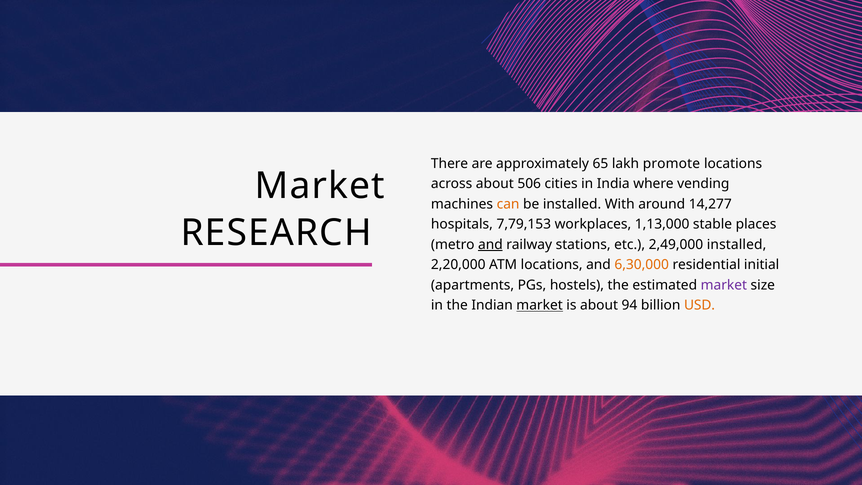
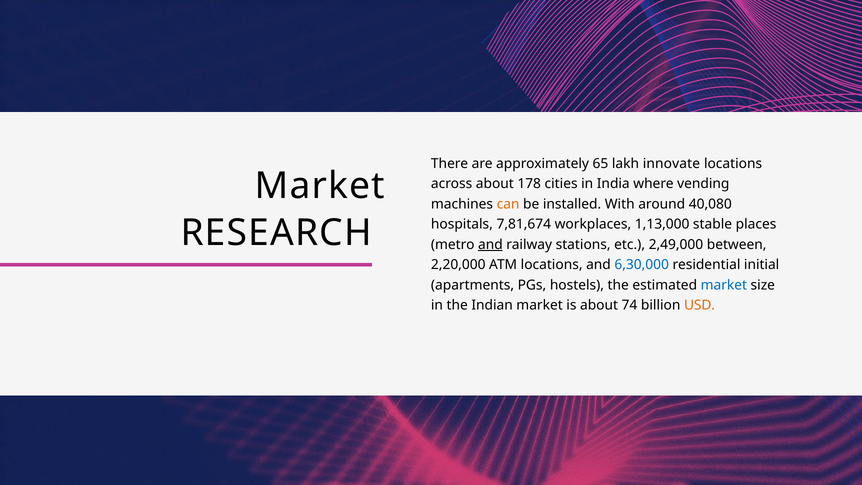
promote: promote -> innovate (671, 164)
506: 506 -> 178 (529, 184)
14,277: 14,277 -> 40,080 (710, 204)
7,79,153: 7,79,153 -> 7,81,674 (524, 224)
2,49,000 installed: installed -> between (737, 245)
6,30,000 colour: orange -> blue (642, 265)
market colour: purple -> blue (724, 285)
market underline: present -> none (540, 305)
94: 94 -> 74 (629, 305)
